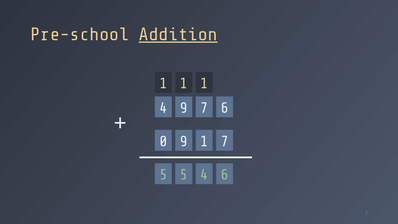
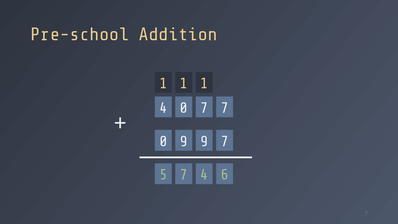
Addition underline: present -> none (178, 34)
4 9: 9 -> 0 (184, 108)
7 6: 6 -> 7 (225, 108)
9 1: 1 -> 9 (204, 141)
5 5: 5 -> 7 (184, 175)
